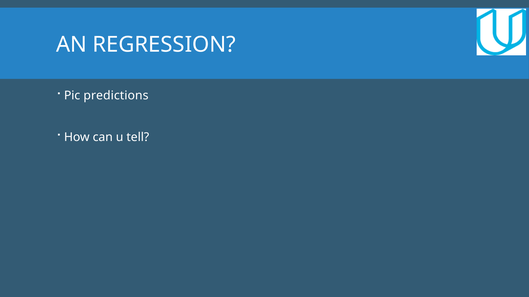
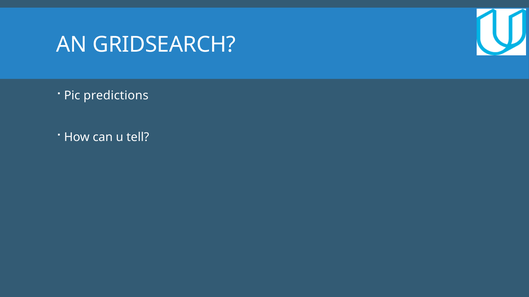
REGRESSION: REGRESSION -> GRIDSEARCH (164, 44)
